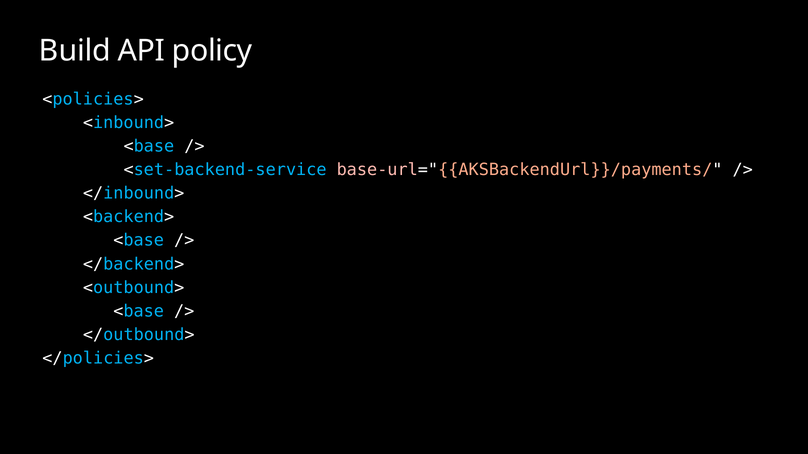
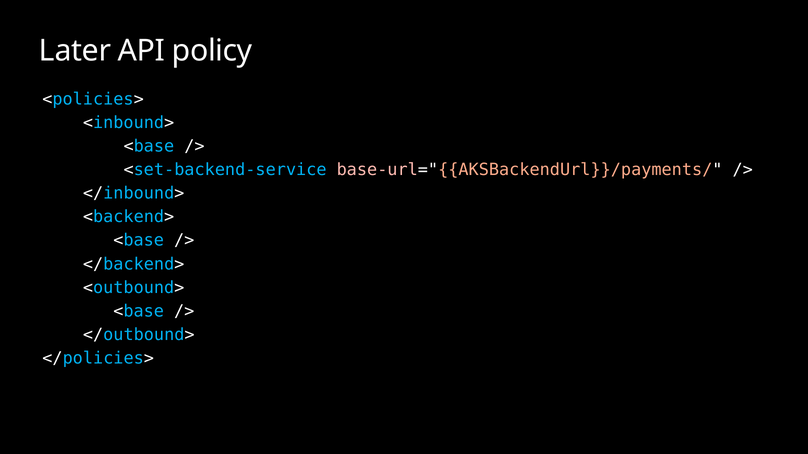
Build: Build -> Later (75, 51)
